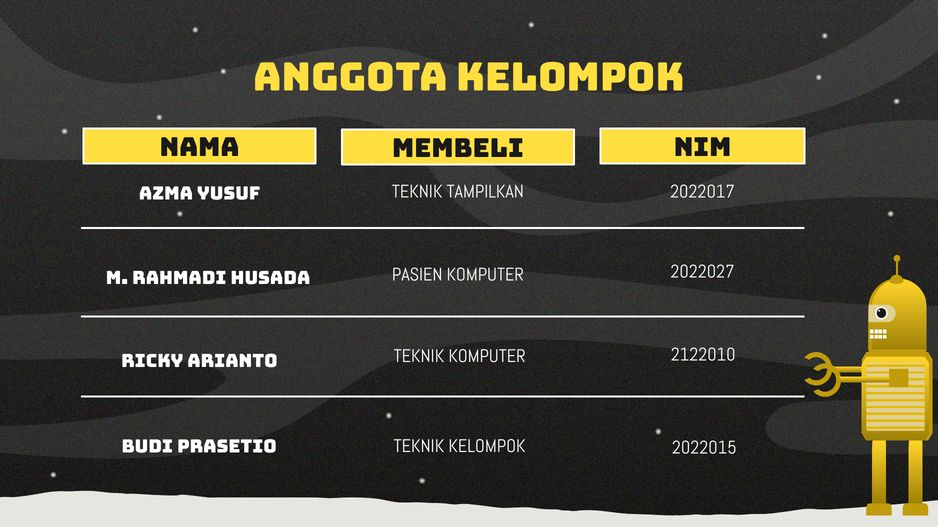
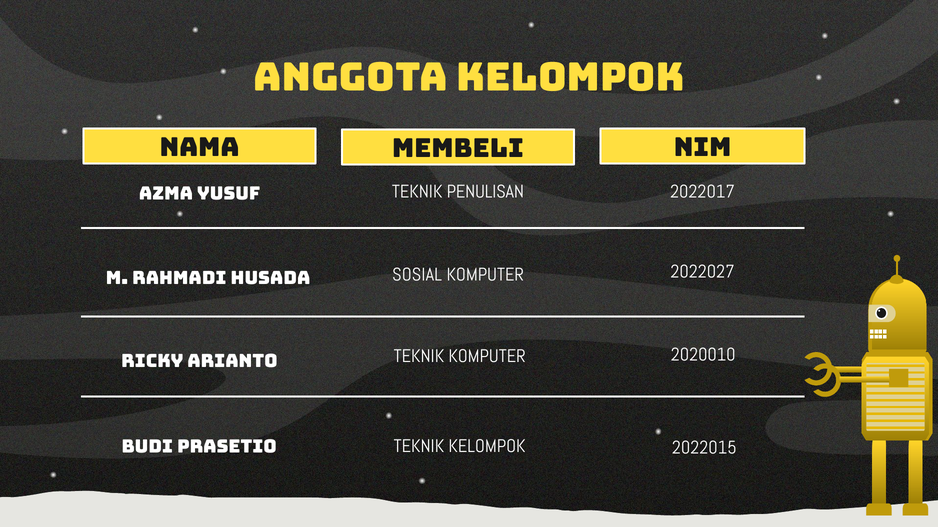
TAMPILKAN: TAMPILKAN -> PENULISAN (485, 192)
PASIEN: PASIEN -> SOSIAL (417, 275)
2122010: 2122010 -> 2020010 (703, 355)
